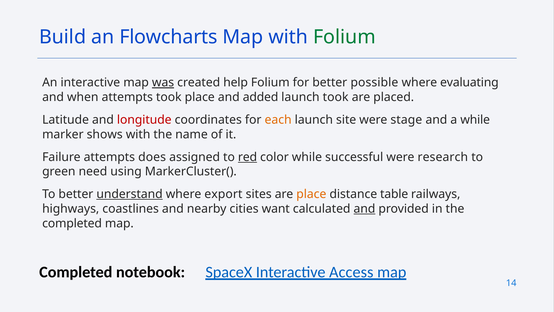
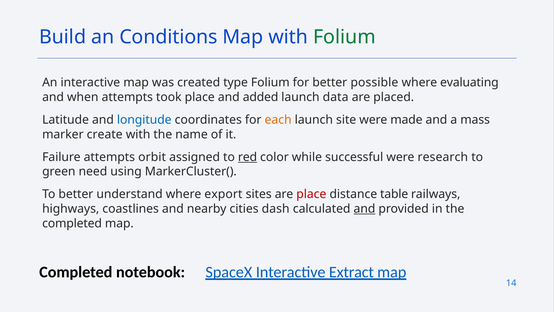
Flowcharts: Flowcharts -> Conditions (168, 37)
was underline: present -> none (163, 83)
help: help -> type (236, 83)
launch took: took -> data (336, 97)
longitude colour: red -> blue (144, 120)
stage: stage -> made (406, 120)
a while: while -> mass (475, 120)
shows: shows -> create (105, 134)
does: does -> orbit (152, 157)
understand underline: present -> none (130, 194)
place colour: orange -> red (311, 194)
want: want -> dash (276, 209)
Access: Access -> Extract (351, 272)
